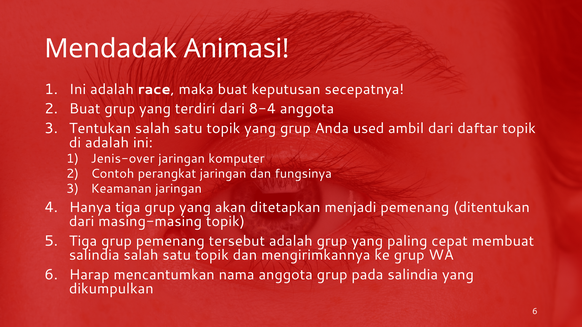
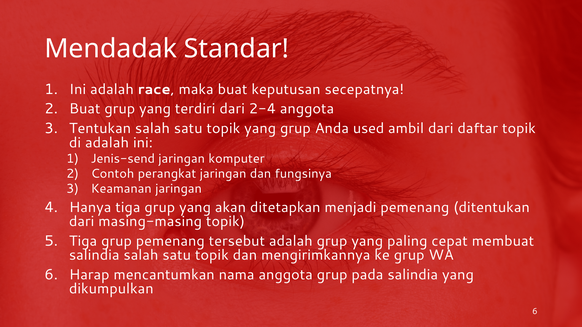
Animasi: Animasi -> Standar (237, 49)
8-4: 8-4 -> 2-4 (262, 109)
Jenis-over: Jenis-over -> Jenis-send (123, 159)
